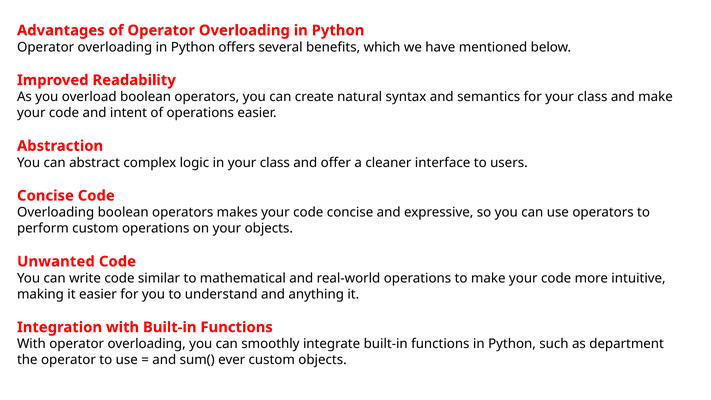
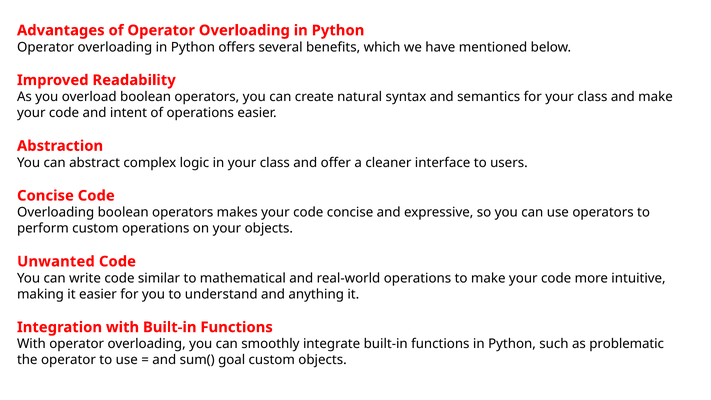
department: department -> problematic (627, 344)
ever: ever -> goal (232, 360)
